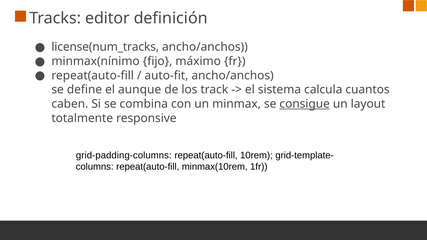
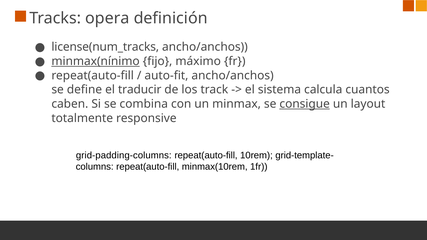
editor: editor -> opera (107, 18)
minmax(nínimo underline: none -> present (96, 61)
aunque: aunque -> traducir (140, 90)
